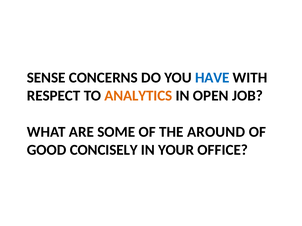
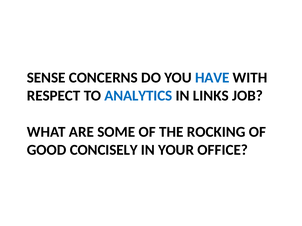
ANALYTICS colour: orange -> blue (138, 96)
OPEN: OPEN -> LINKS (211, 96)
AROUND: AROUND -> ROCKING (216, 132)
